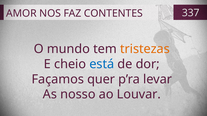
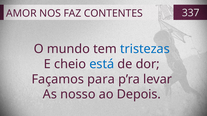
tristezas colour: orange -> blue (145, 49)
quer: quer -> para (101, 80)
Louvar: Louvar -> Depois (139, 95)
